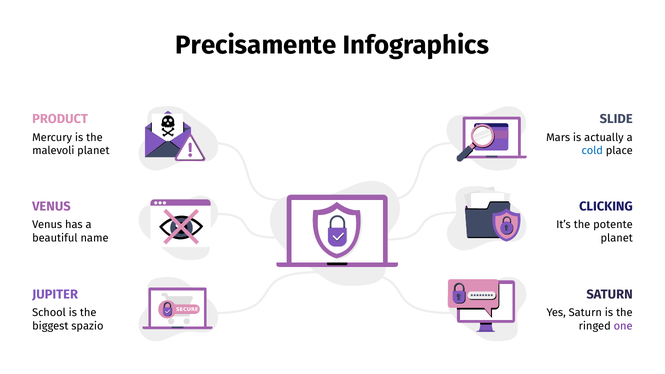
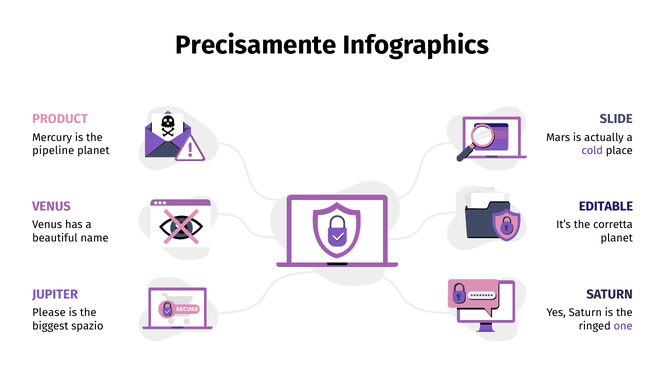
malevoli: malevoli -> pipeline (53, 151)
cold colour: blue -> purple (592, 151)
CLICKING: CLICKING -> EDITABLE (606, 207)
potente: potente -> corretta (613, 225)
School: School -> Please (49, 313)
